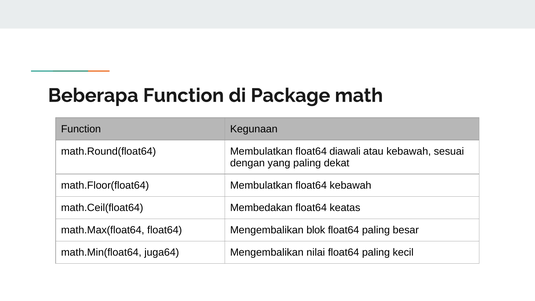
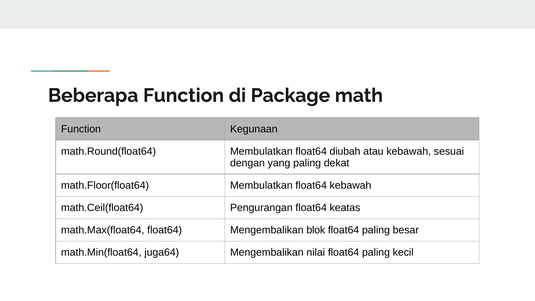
diawali: diawali -> diubah (345, 151)
Membedakan: Membedakan -> Pengurangan (261, 208)
